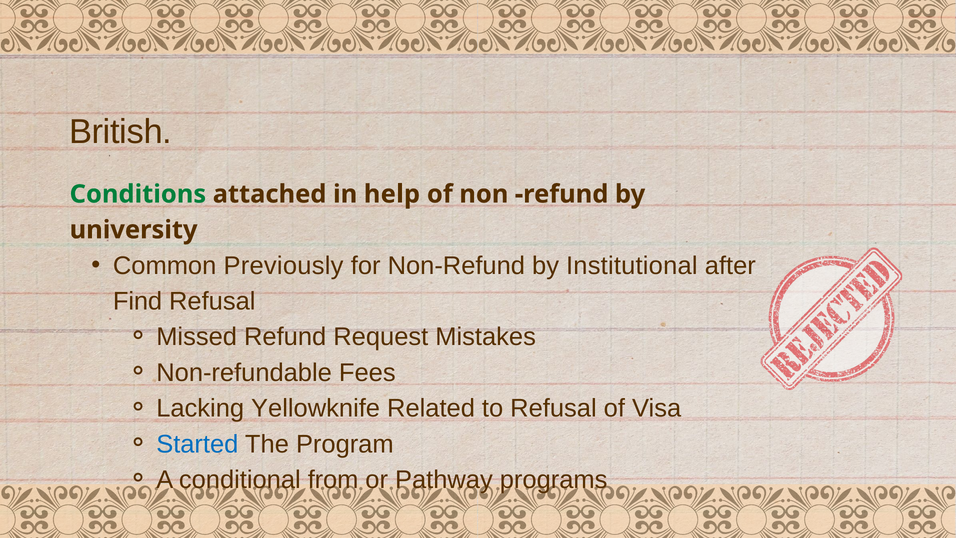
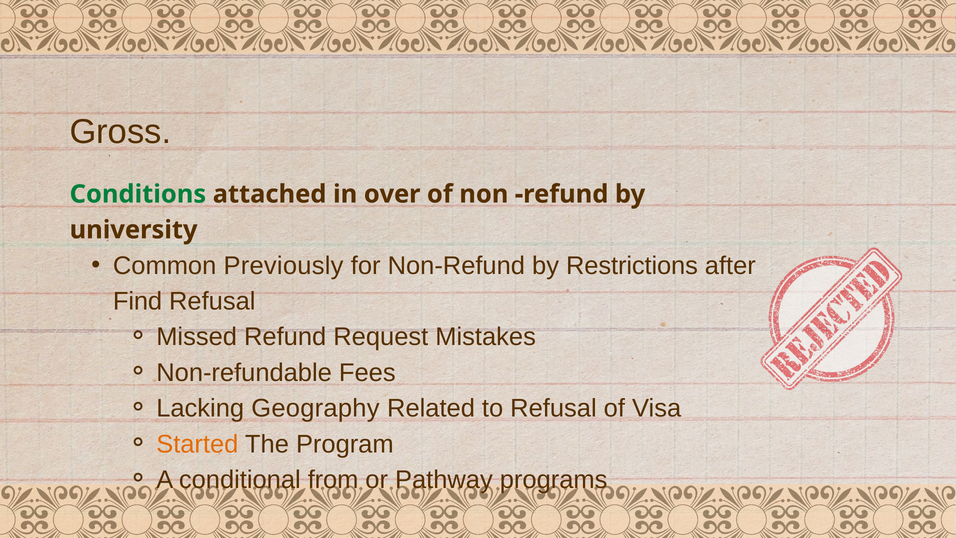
British: British -> Gross (120, 132)
help: help -> over (392, 194)
Institutional: Institutional -> Restrictions (632, 265)
Yellowknife: Yellowknife -> Geography (315, 408)
Started colour: blue -> orange (197, 444)
